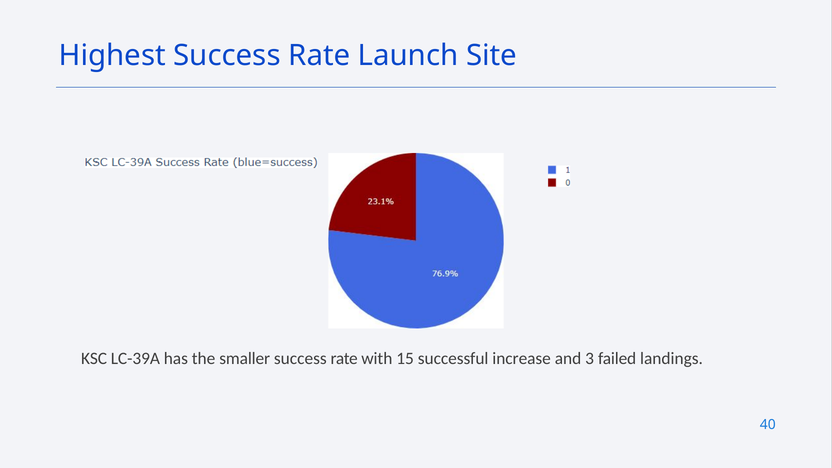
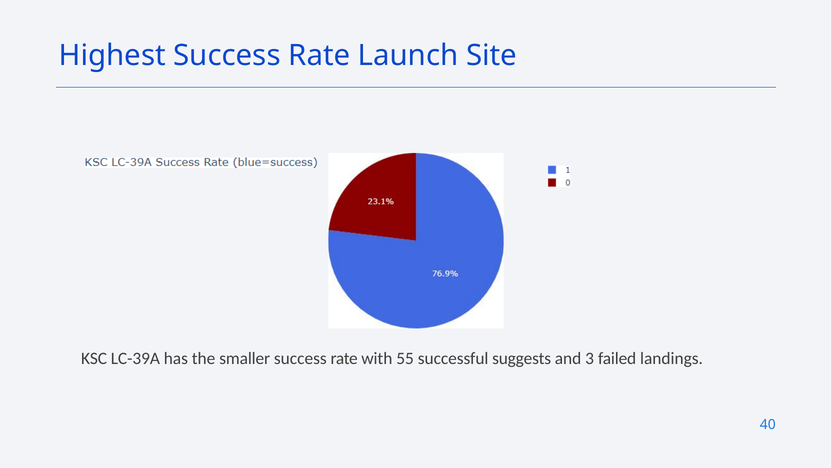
15: 15 -> 55 (405, 358)
increase: increase -> suggests (522, 358)
